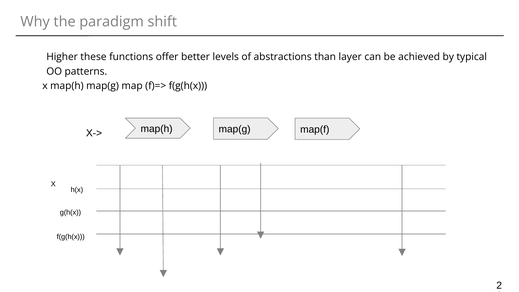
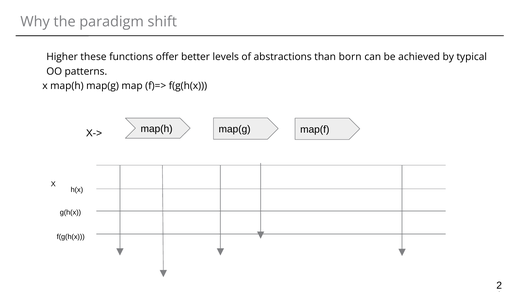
layer: layer -> born (350, 57)
